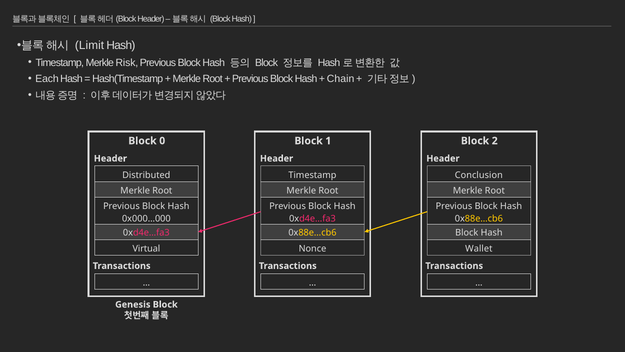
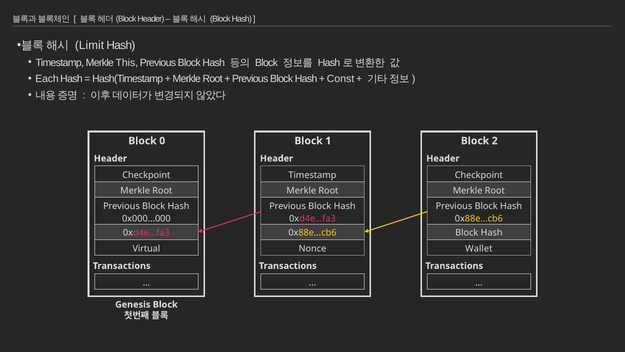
Risk: Risk -> This (127, 63)
Chain: Chain -> Const (341, 79)
Distributed: Distributed -> Checkpoint (146, 175)
Conclusion: Conclusion -> Checkpoint (479, 175)
